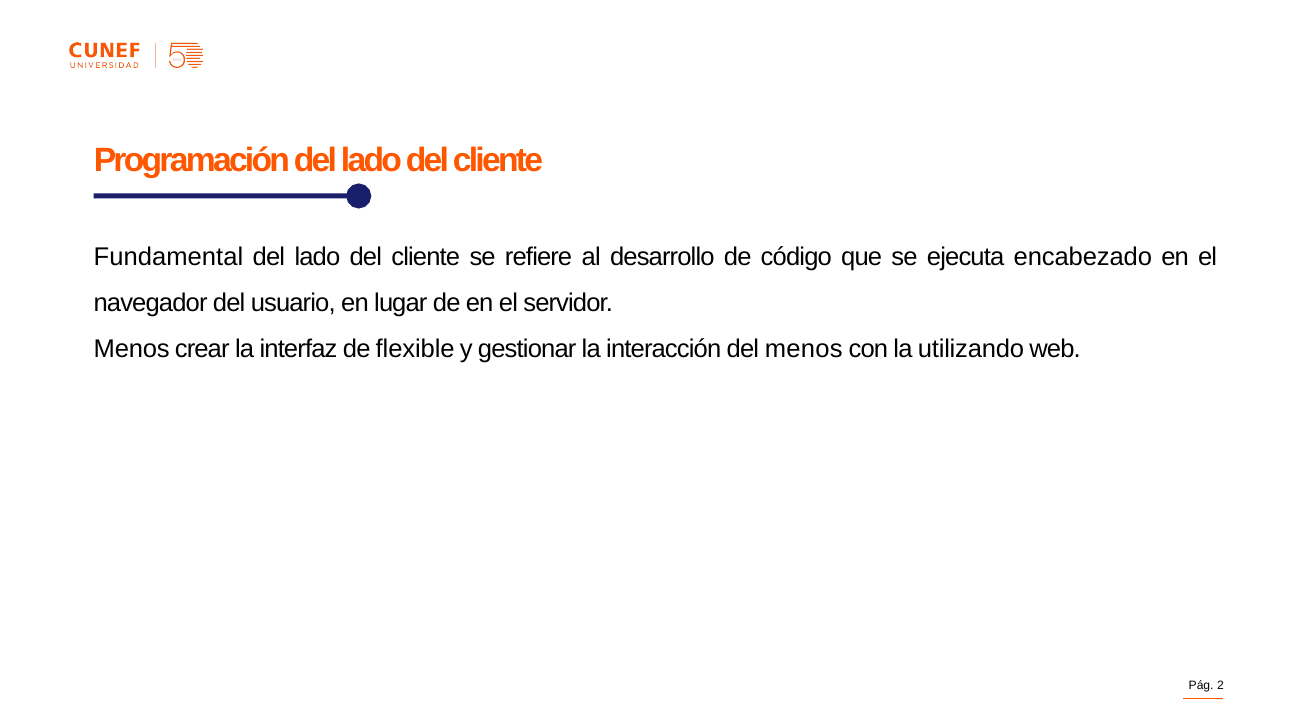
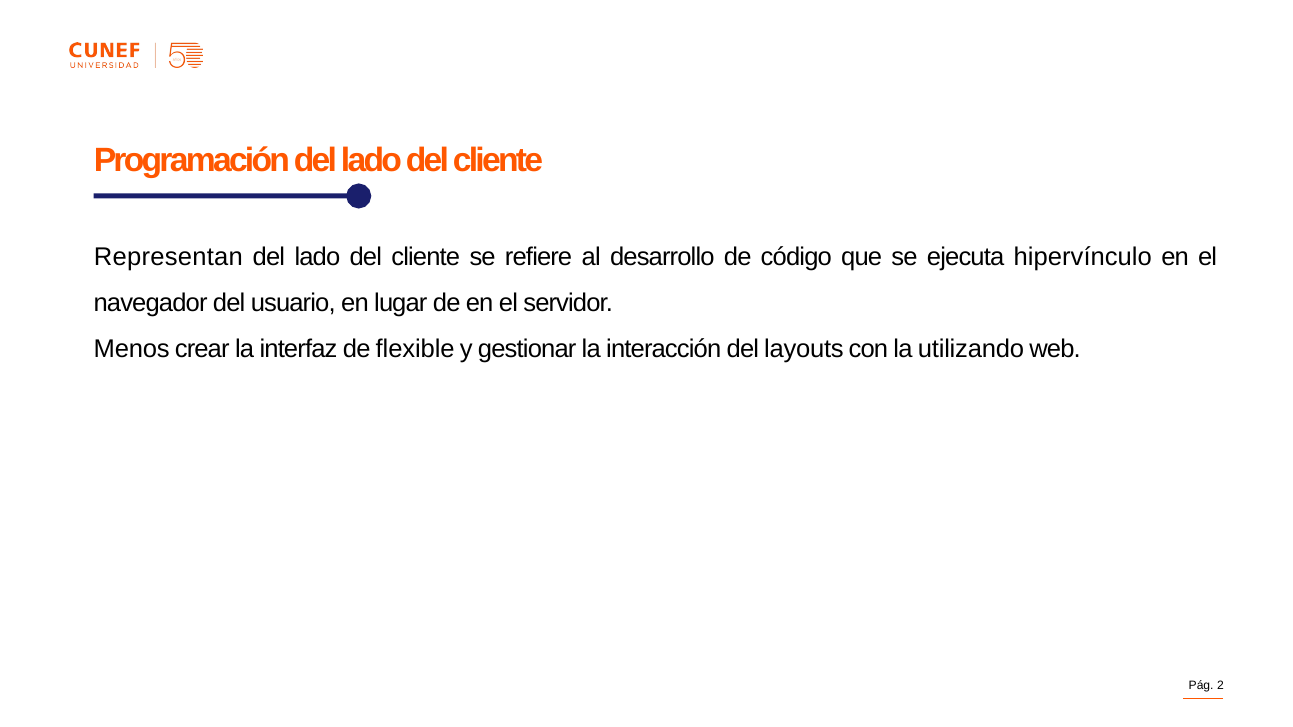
Fundamental: Fundamental -> Representan (168, 257)
encabezado: encabezado -> hipervínculo (1083, 257)
del menos: menos -> layouts (804, 349)
